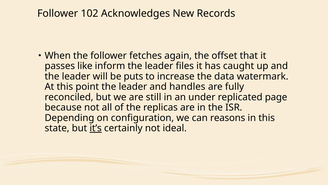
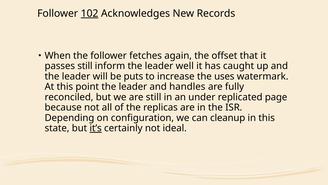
102 underline: none -> present (90, 13)
passes like: like -> still (85, 66)
files: files -> well (185, 66)
data: data -> uses (224, 76)
reasons: reasons -> cleanup (228, 118)
